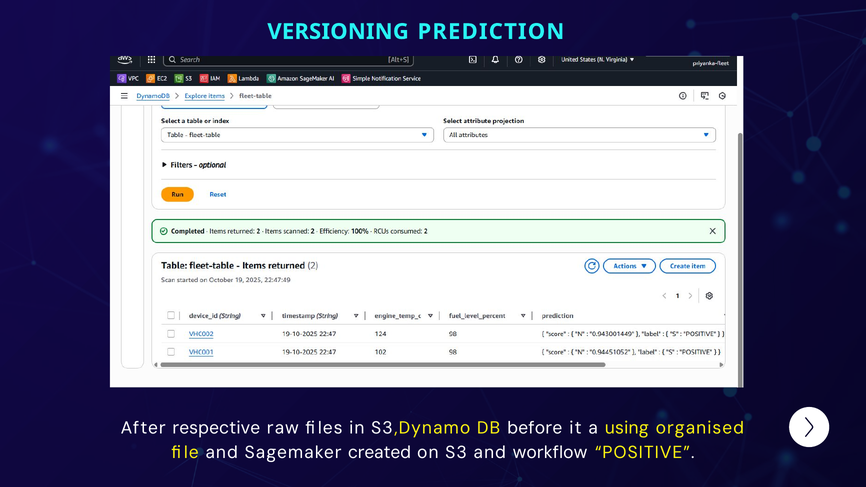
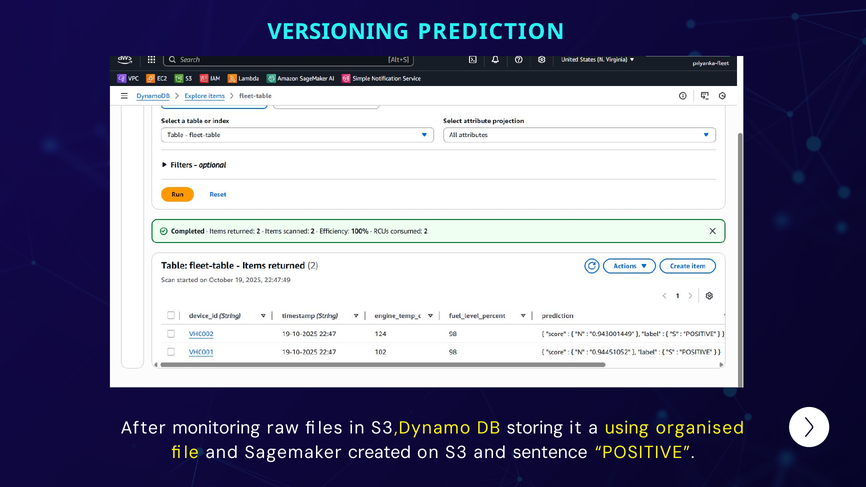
respective: respective -> monitoring (216, 428)
before: before -> storing (535, 428)
workflow: workflow -> sentence (550, 453)
